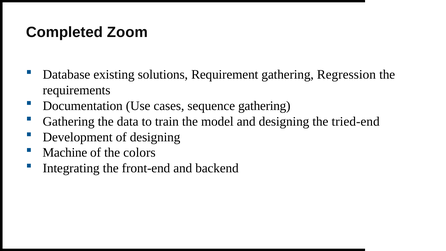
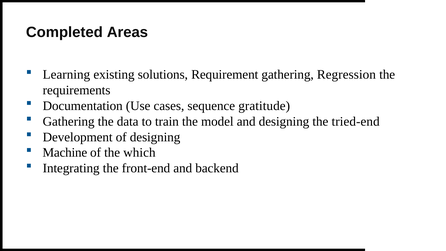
Zoom: Zoom -> Areas (127, 32)
Database: Database -> Learning (66, 75)
sequence gathering: gathering -> gratitude (264, 106)
colors: colors -> which (139, 153)
